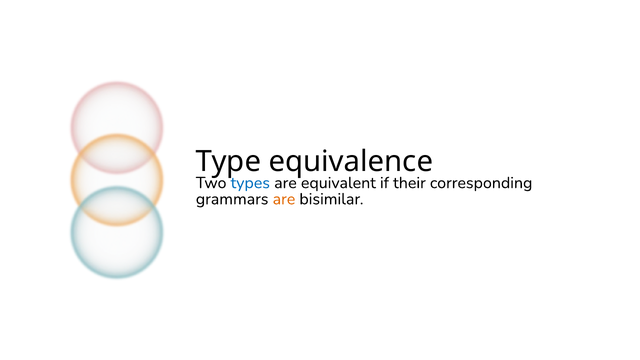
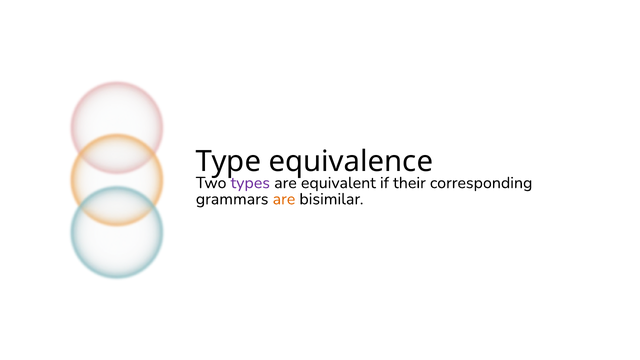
types colour: blue -> purple (250, 183)
